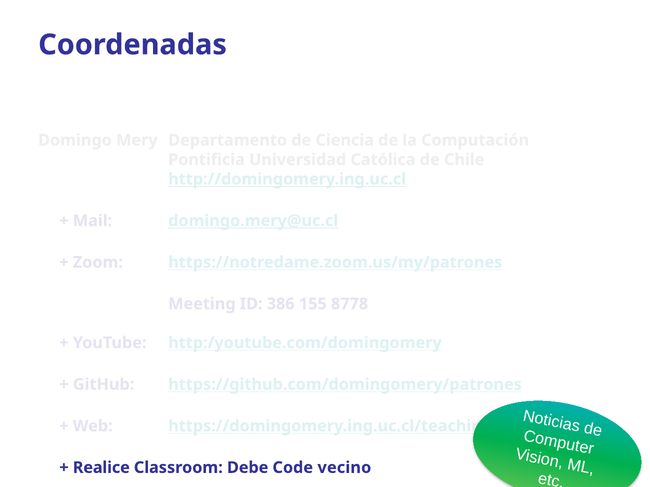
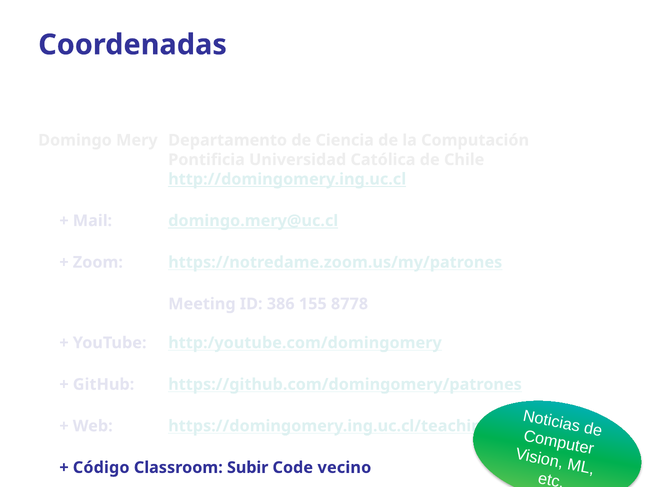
Realice: Realice -> Código (101, 468)
Debe: Debe -> Subir (248, 468)
